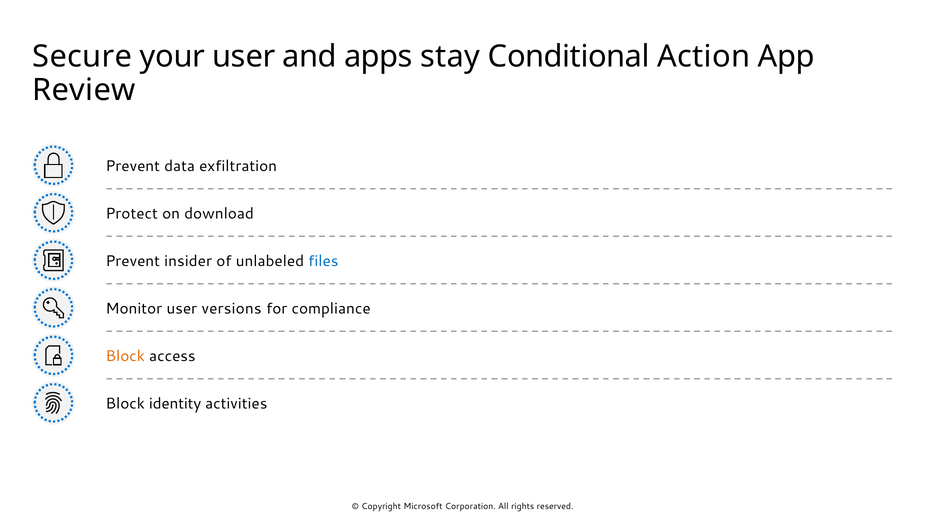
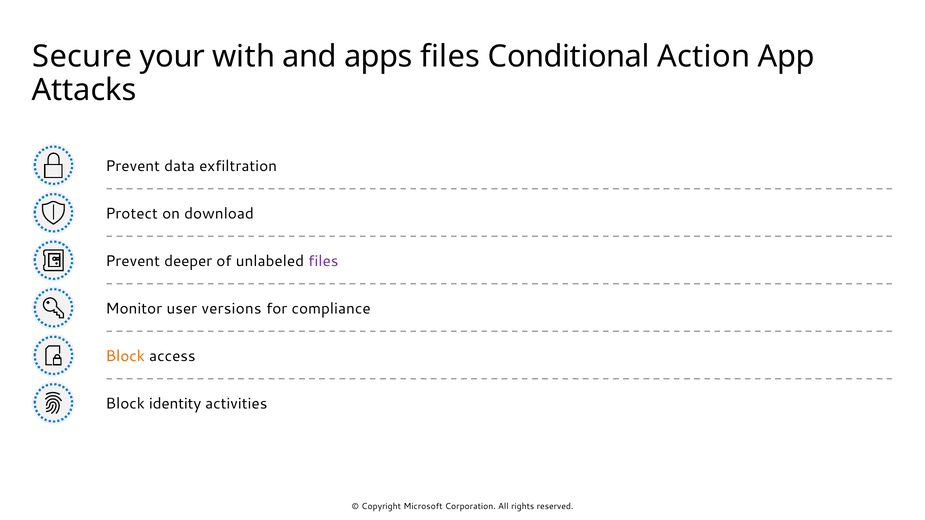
your user: user -> with (244, 57)
apps stay: stay -> files (450, 57)
Review: Review -> Attacks (84, 90)
insider: insider -> deeper (188, 261)
files colour: blue -> purple (323, 261)
